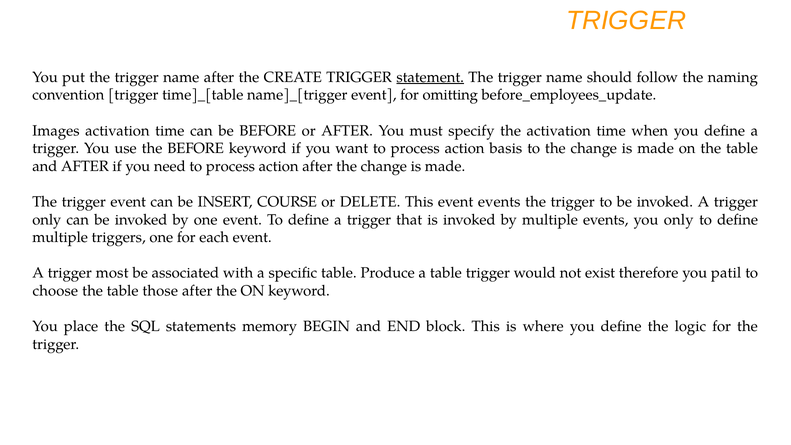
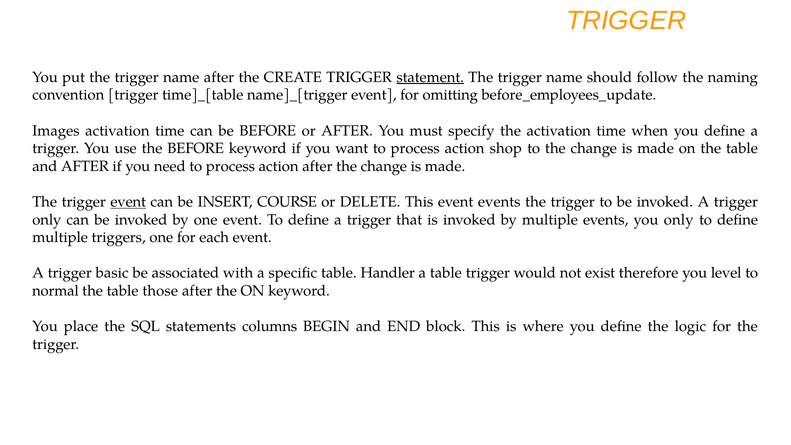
basis: basis -> shop (506, 148)
event underline: none -> present (128, 202)
most: most -> basic (112, 273)
Produce: Produce -> Handler (388, 273)
patil: patil -> level (726, 273)
choose: choose -> normal (55, 291)
memory: memory -> columns (270, 326)
